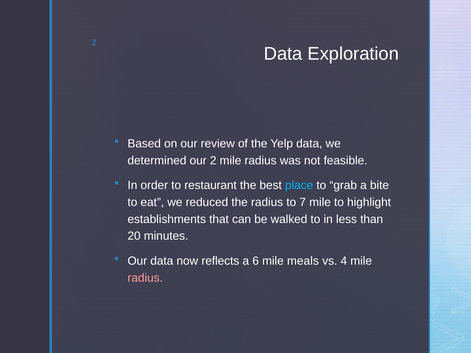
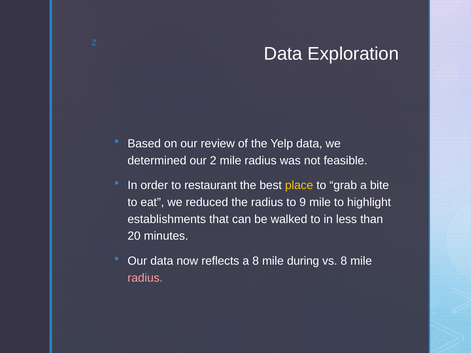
place colour: light blue -> yellow (299, 185)
7: 7 -> 9 (303, 202)
a 6: 6 -> 8 (256, 261)
meals: meals -> during (303, 261)
vs 4: 4 -> 8 (344, 261)
